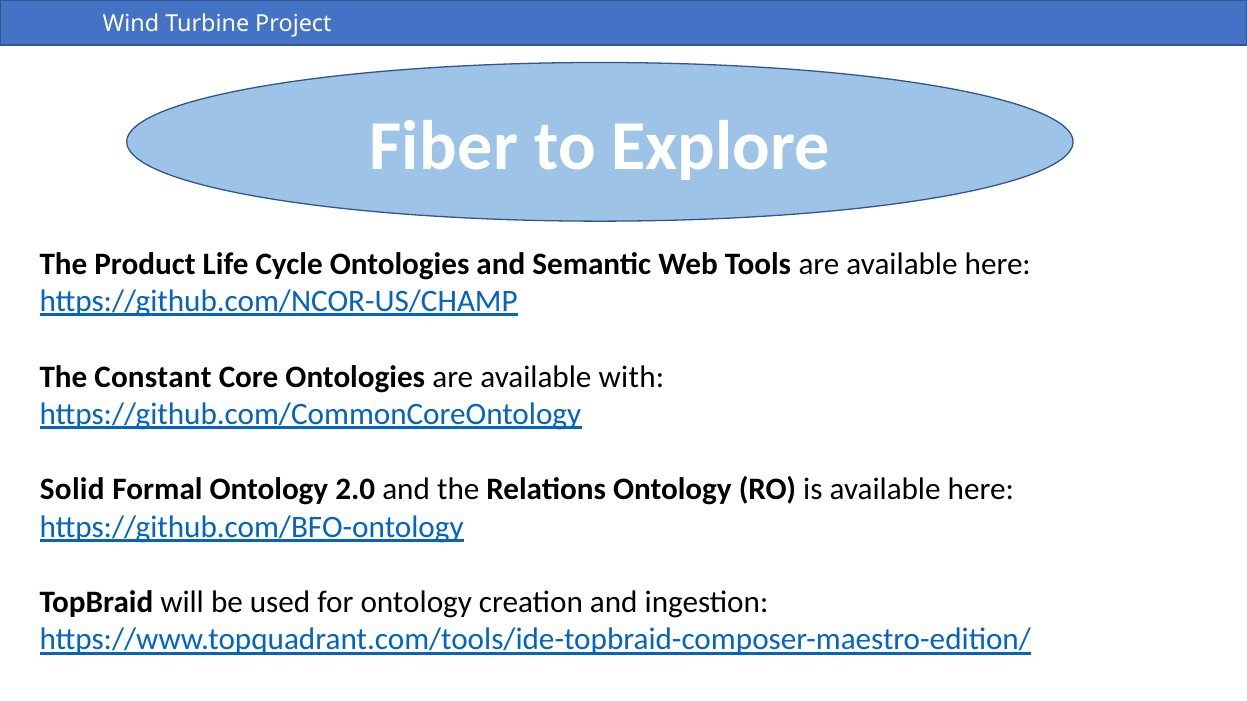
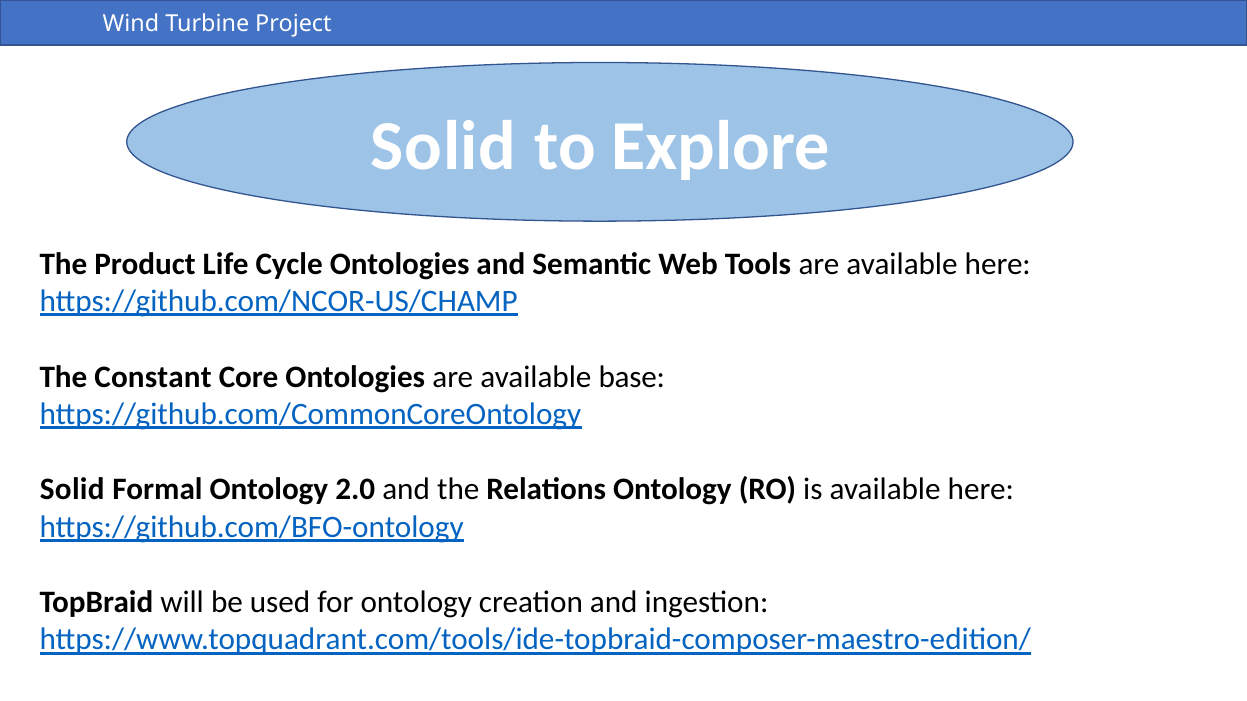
Fiber: Fiber -> Solid (444, 147)
with: with -> base (632, 377)
